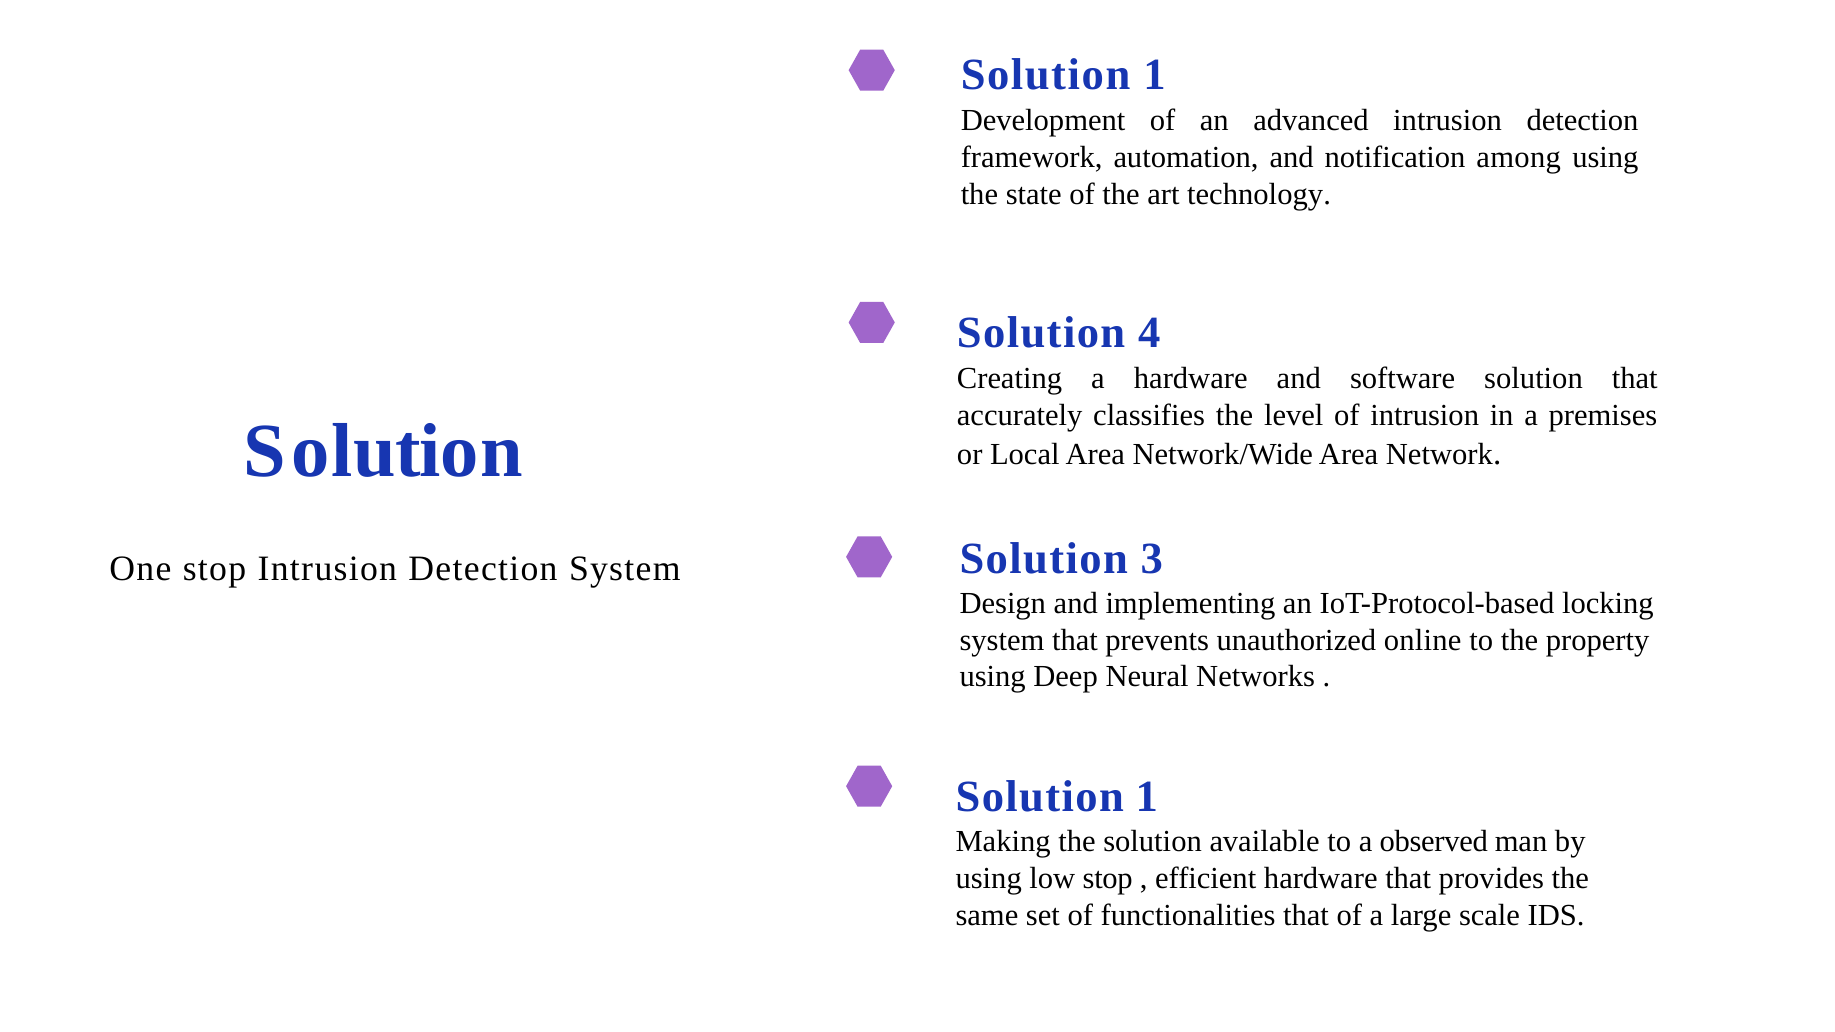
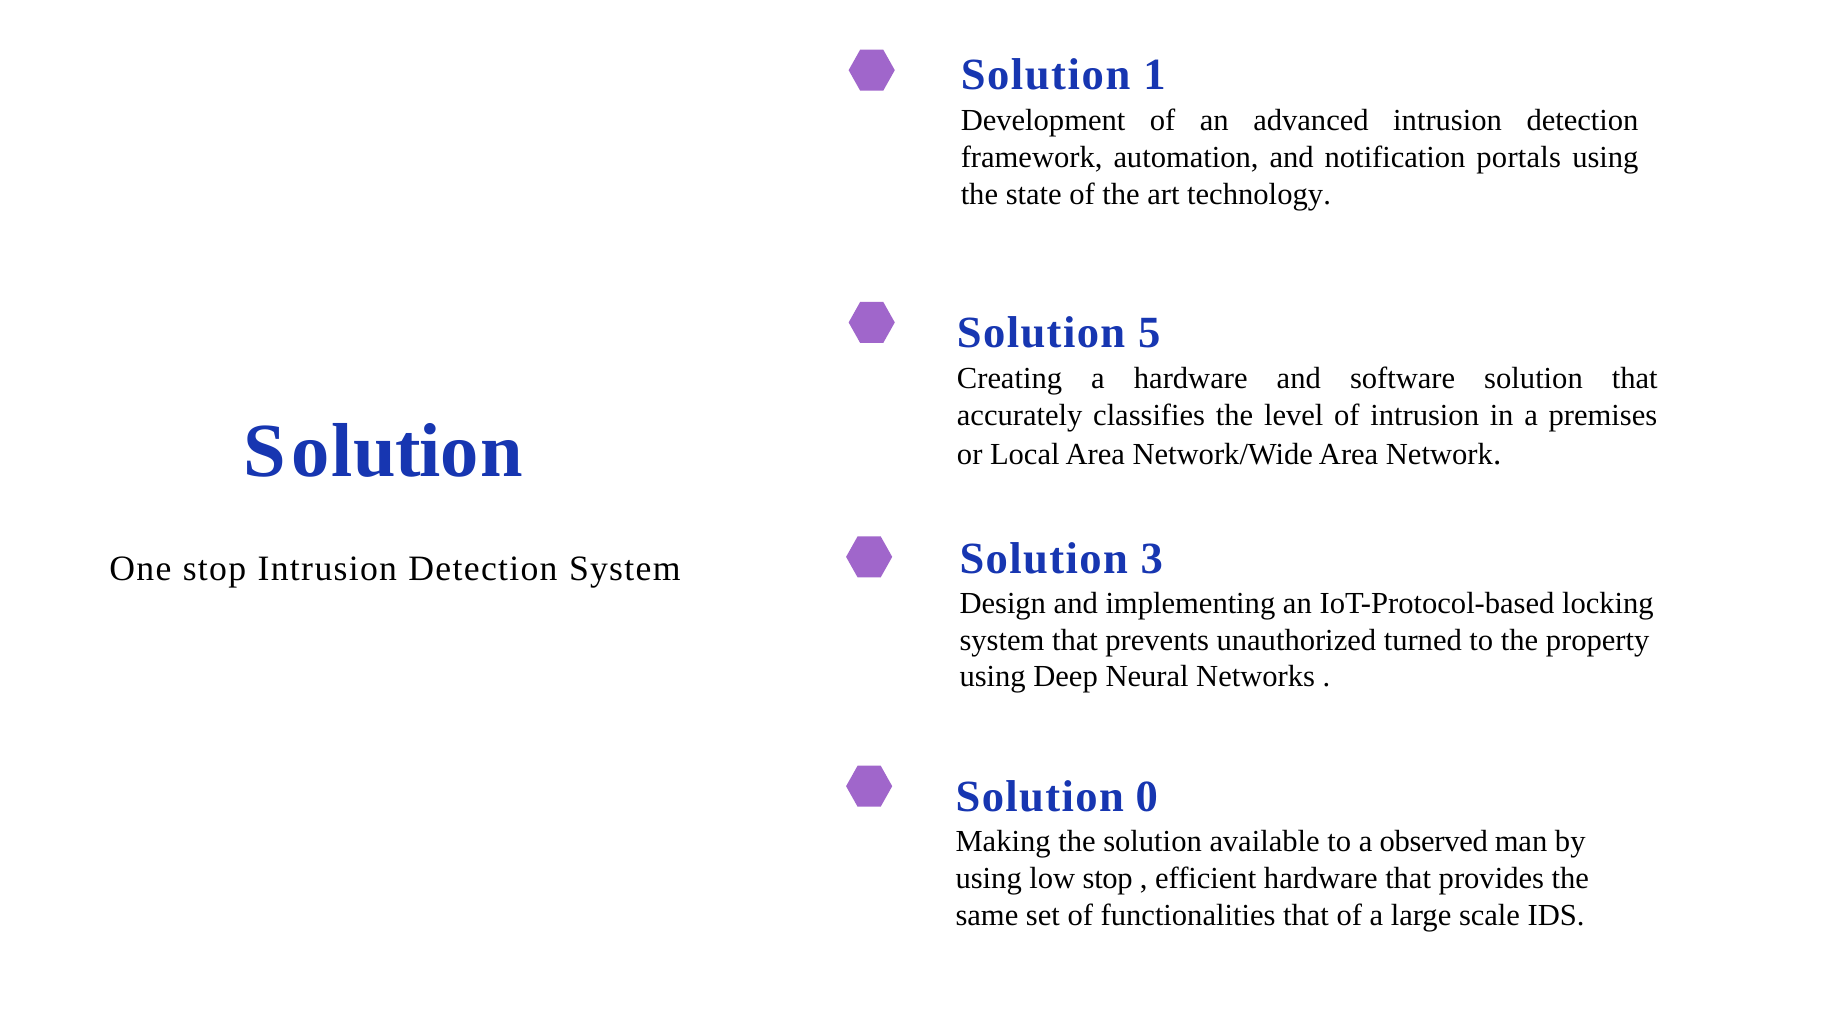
among: among -> portals (1519, 157)
4: 4 -> 5 (1149, 333)
online: online -> turned (1423, 640)
1: 1 -> 0 (1147, 797)
